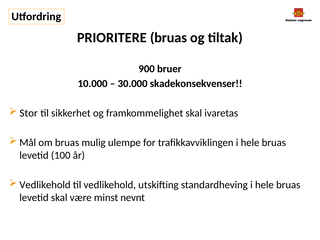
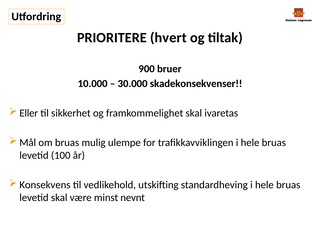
PRIORITERE bruas: bruas -> hvert (168, 38)
Stor: Stor -> Eller (29, 113)
Vedlikehold: Vedlikehold -> Konsekvens (45, 185)
